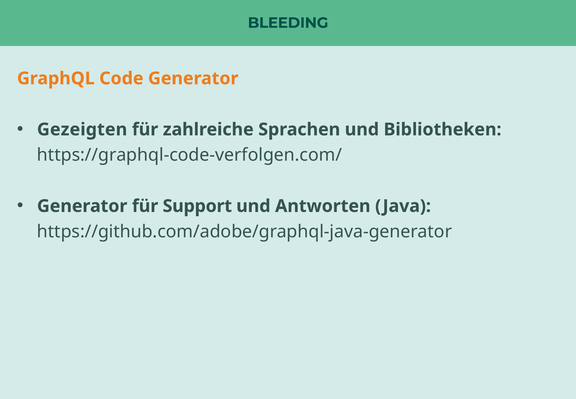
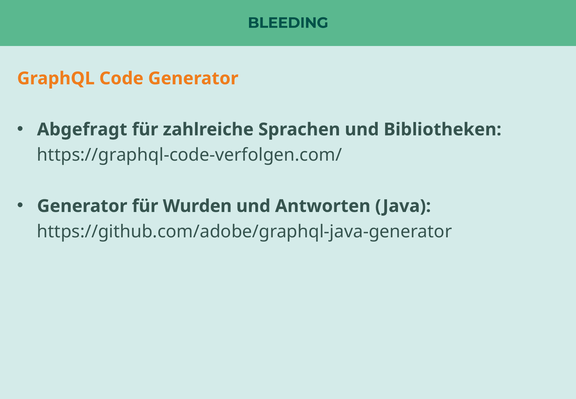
Gezeigten: Gezeigten -> Abgefragt (82, 129)
Support: Support -> Wurden (197, 206)
